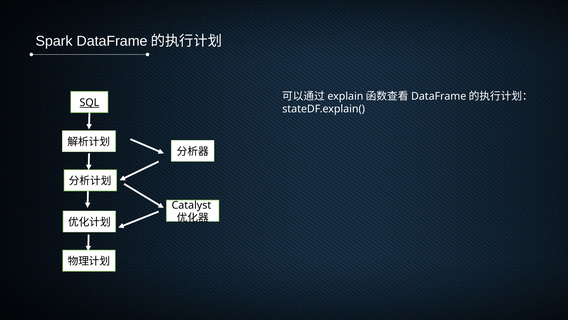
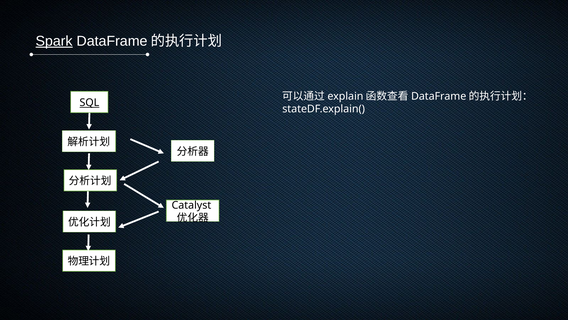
Spark underline: none -> present (54, 41)
